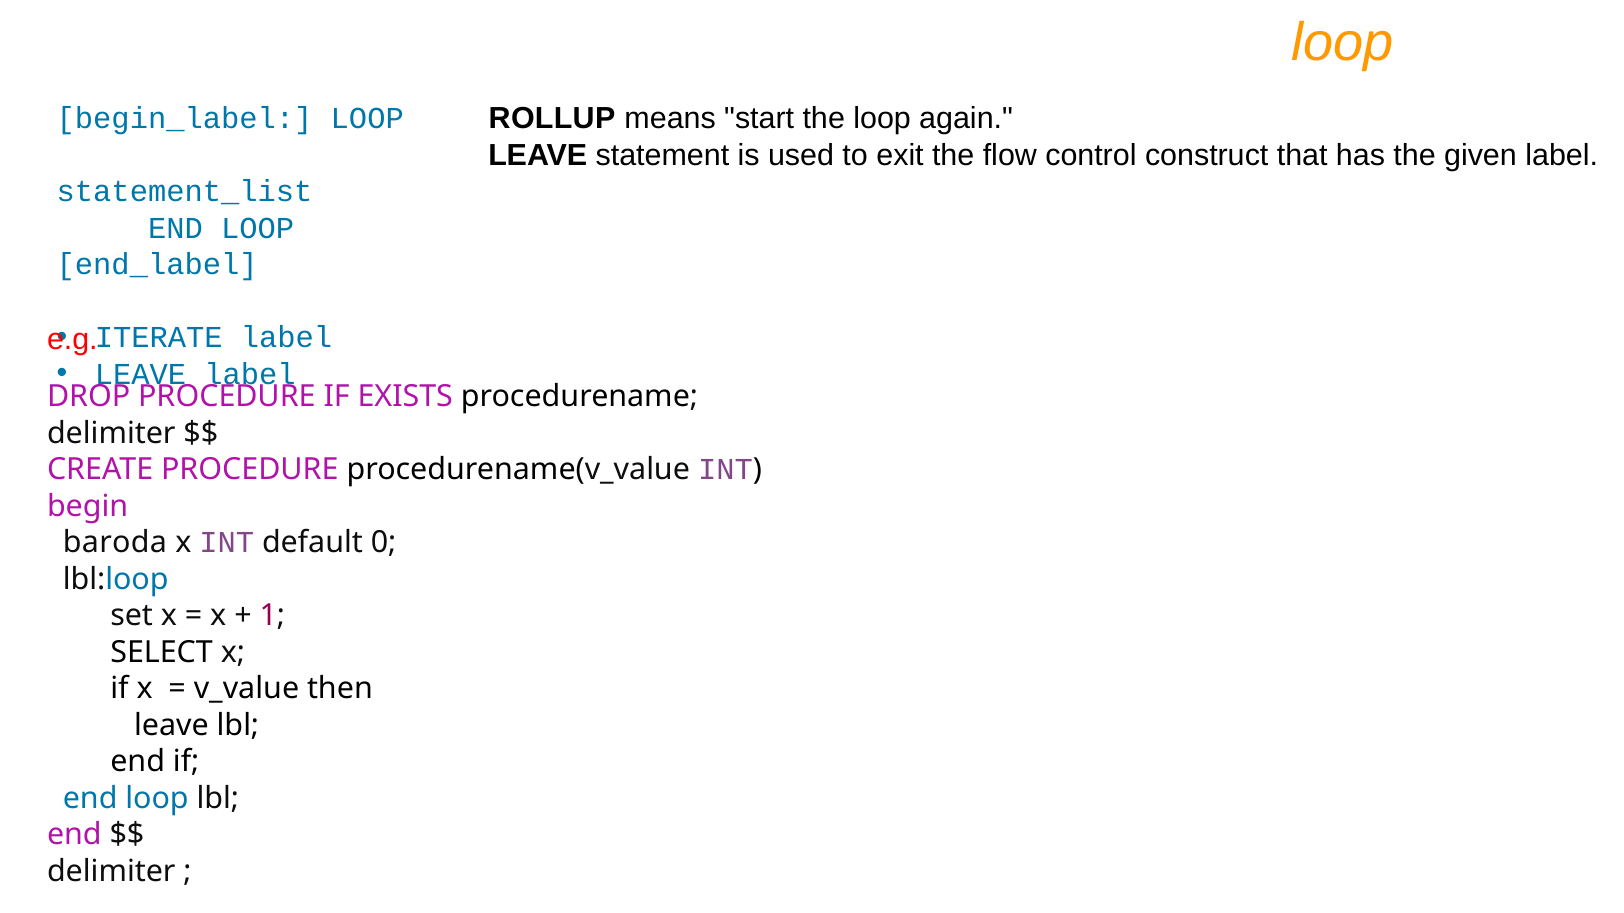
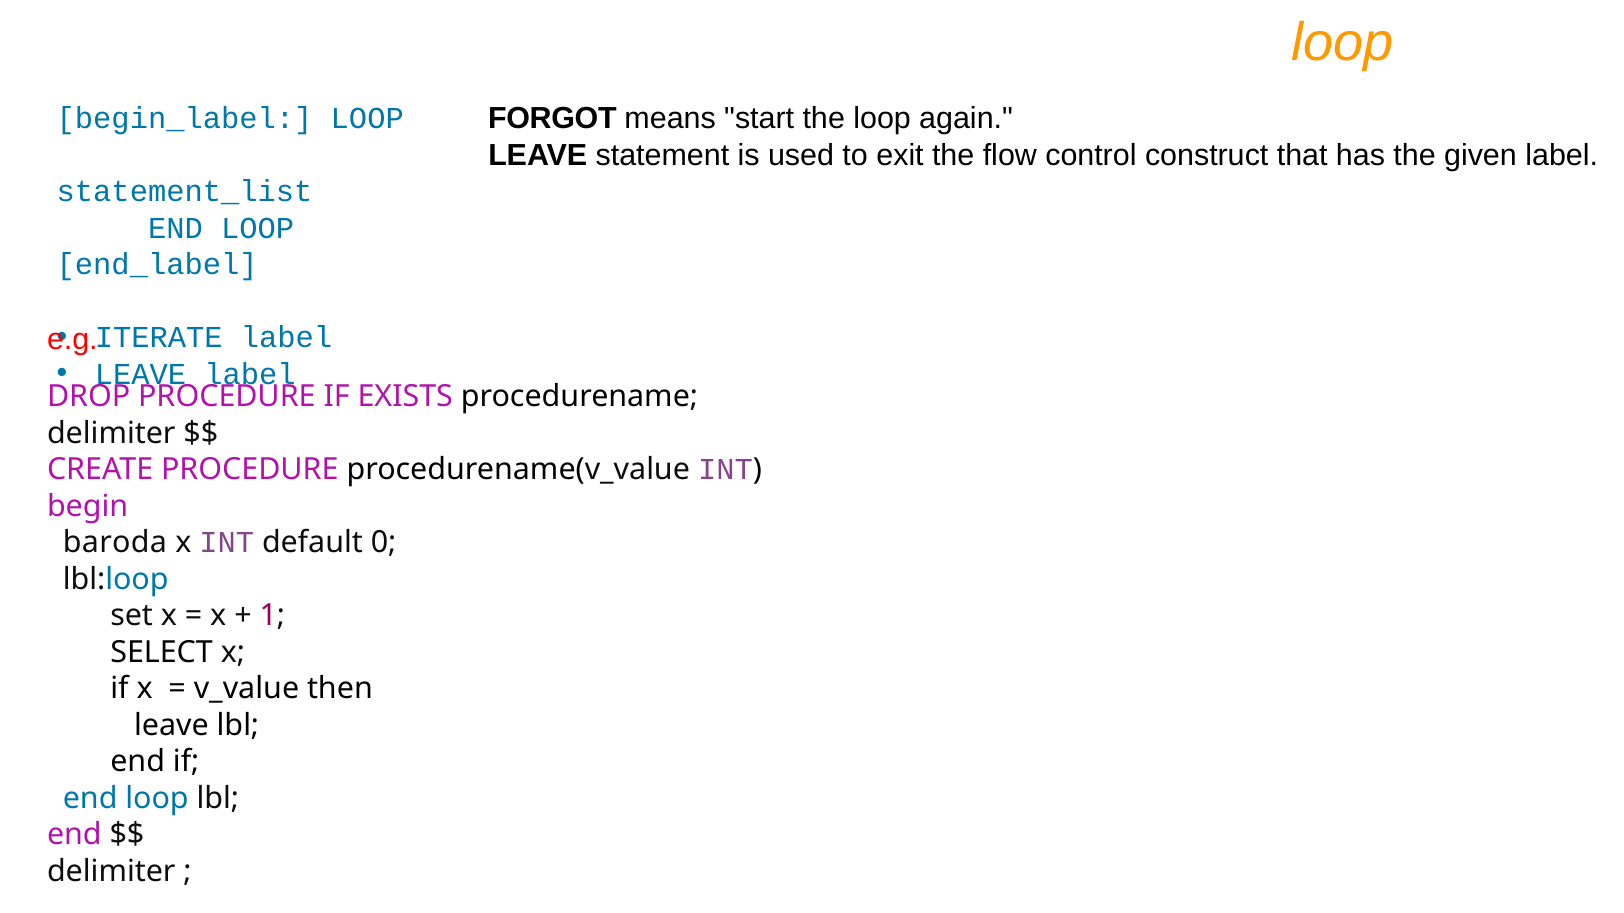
ROLLUP: ROLLUP -> FORGOT (552, 119)
